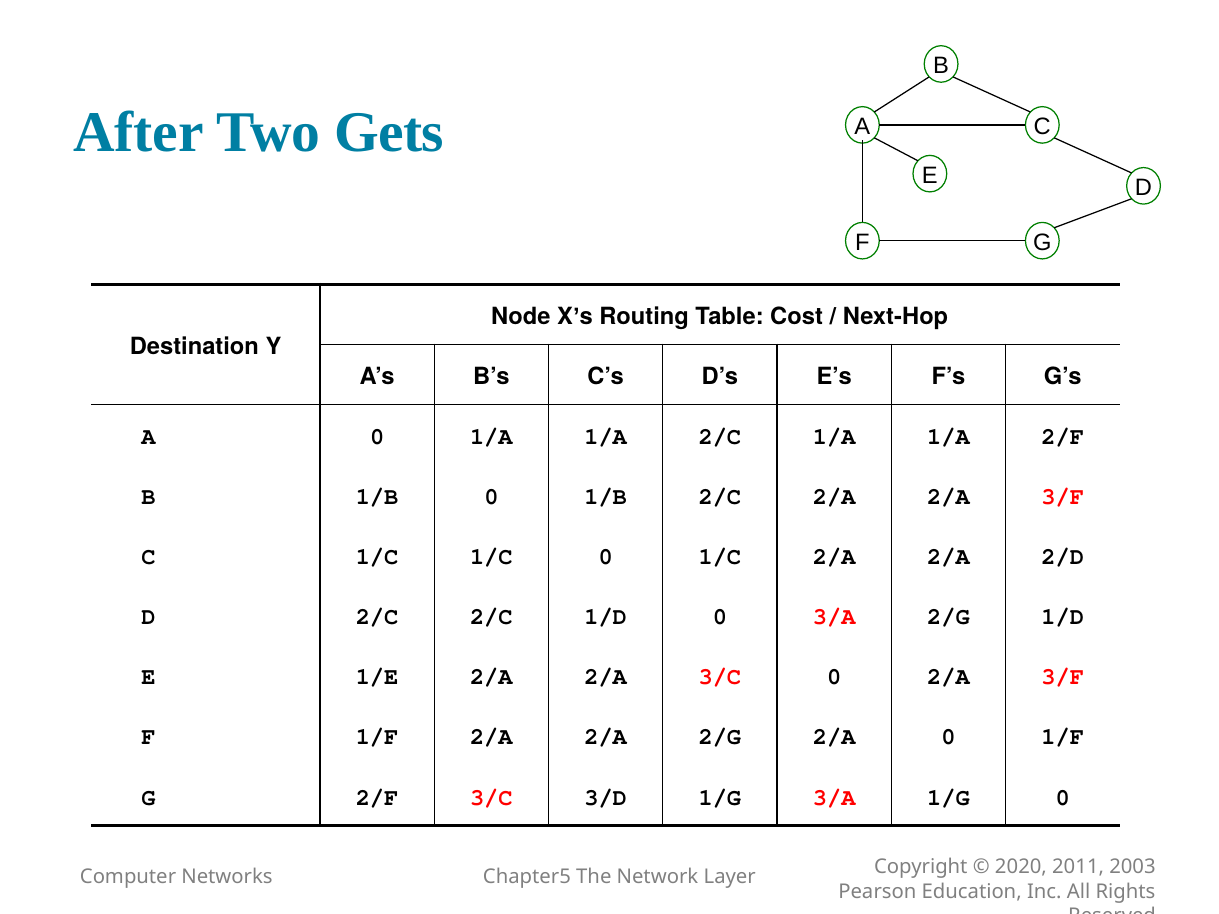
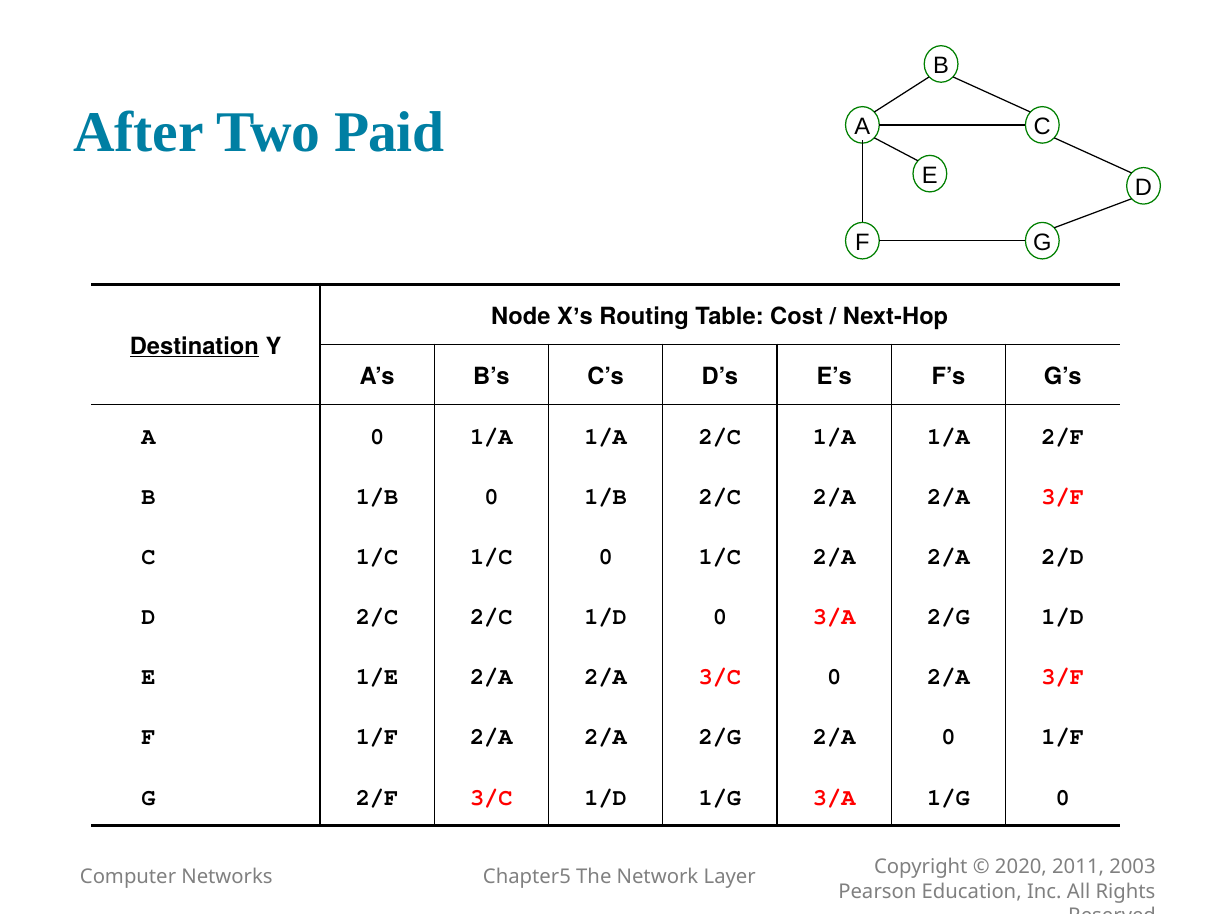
Gets: Gets -> Paid (389, 132)
Destination underline: none -> present (194, 347)
3/C 3/D: 3/D -> 1/D (606, 797)
